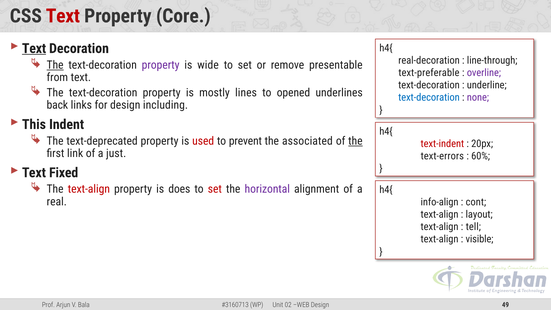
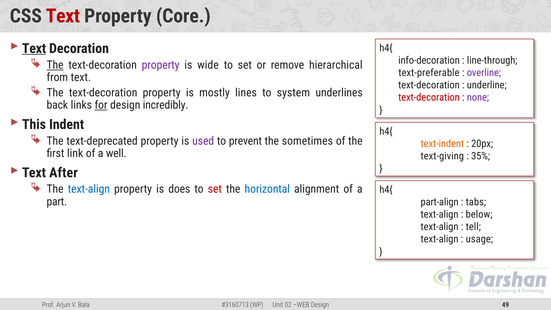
real-decoration: real-decoration -> info-decoration (429, 60)
presentable: presentable -> hierarchical (336, 65)
opened: opened -> system (293, 93)
text-decoration colour: blue -> red (429, 98)
for underline: none -> present (101, 105)
including: including -> incredibly (166, 105)
used colour: red -> purple (203, 141)
associated: associated -> sometimes (307, 141)
the underline: present -> none (355, 141)
text-indent colour: red -> orange (442, 144)
just: just -> well (116, 153)
text-errors: text-errors -> text-giving (442, 156)
60%: 60% -> 35% (481, 156)
Fixed: Fixed -> After (63, 173)
text-align colour: red -> blue (89, 189)
horizontal colour: purple -> blue (267, 189)
real: real -> part (57, 202)
info-align: info-align -> part-align (440, 202)
cont: cont -> tabs (476, 202)
layout: layout -> below (479, 214)
visible: visible -> usage (479, 239)
